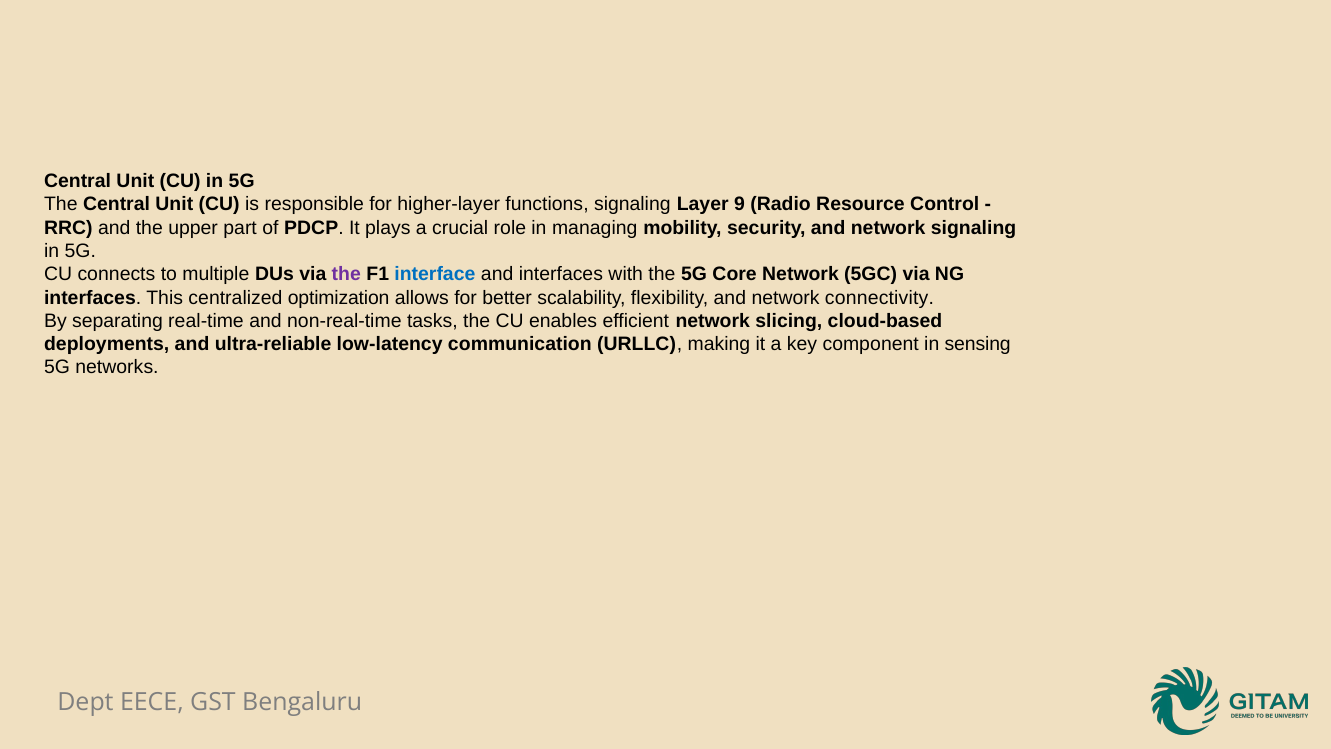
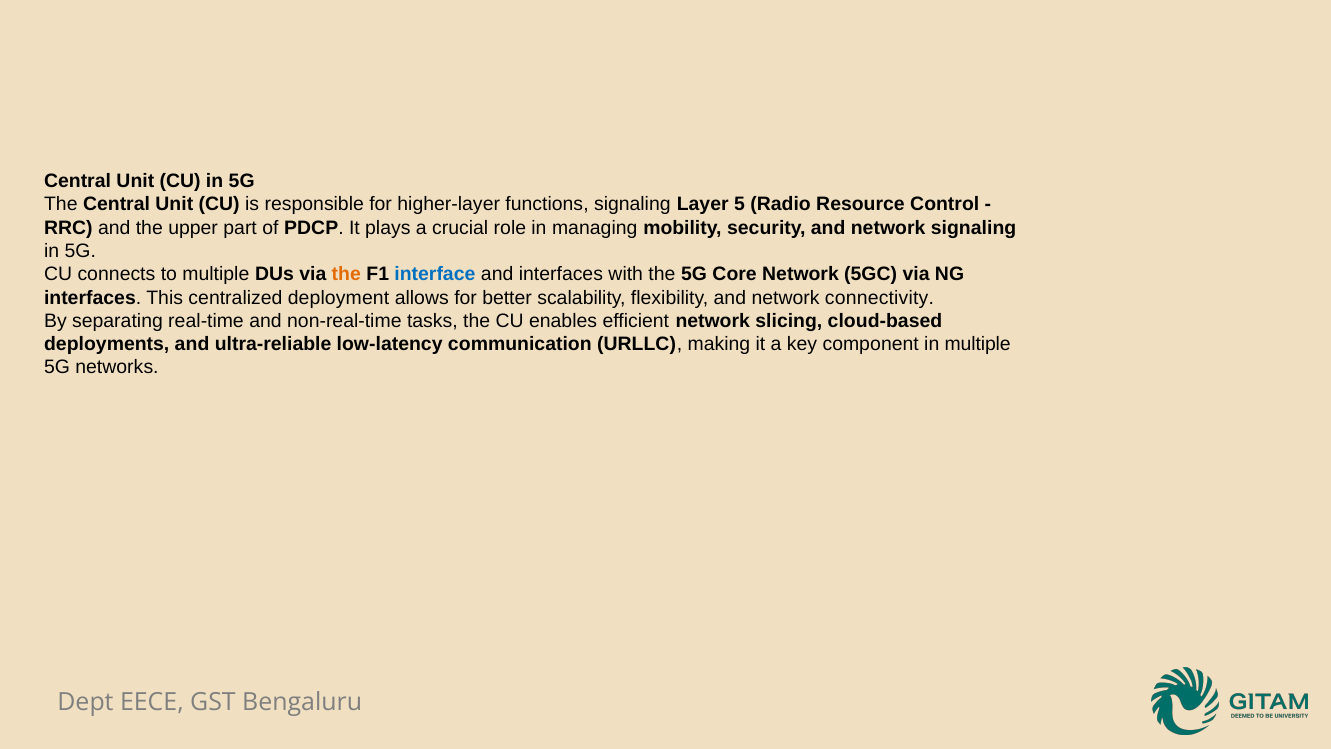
9: 9 -> 5 (739, 204)
the colour: purple -> orange (346, 274)
optimization: optimization -> deployment (339, 297)
in sensing: sensing -> multiple (978, 344)
